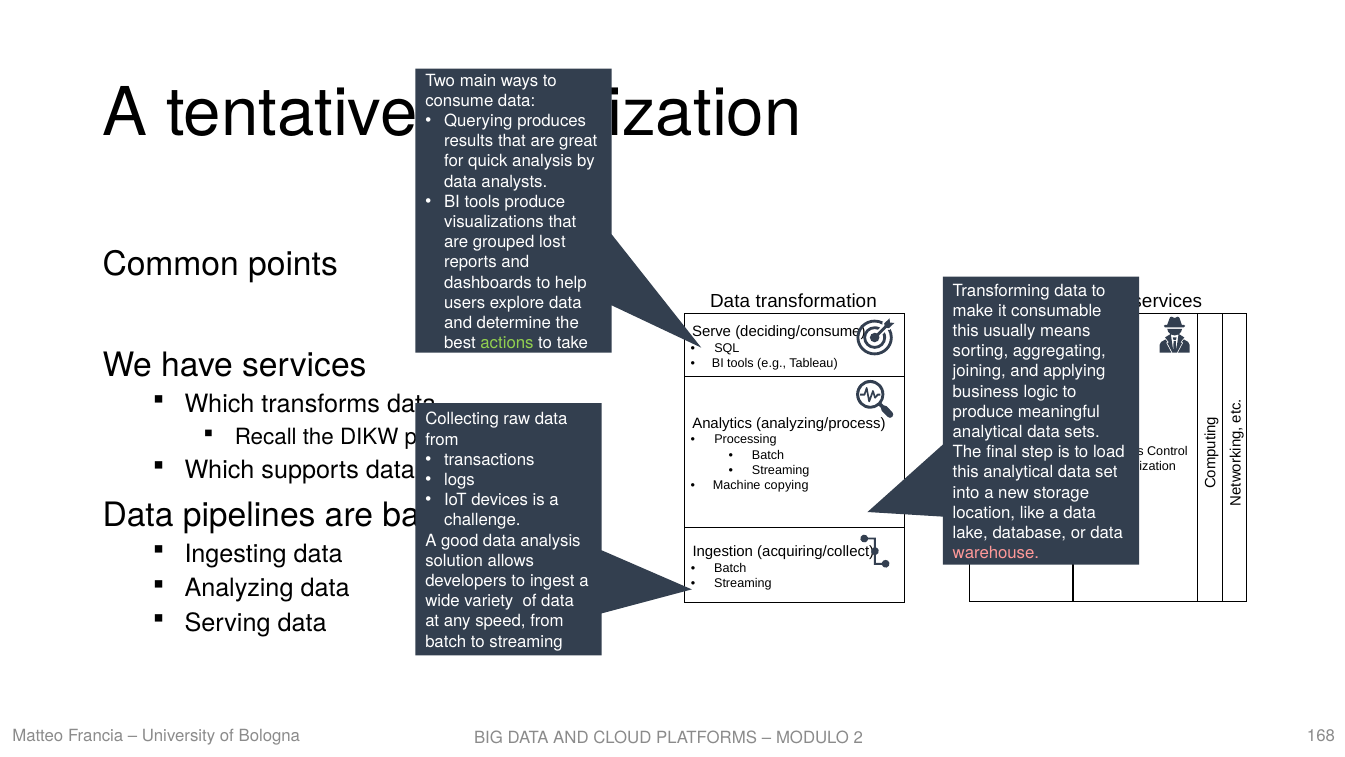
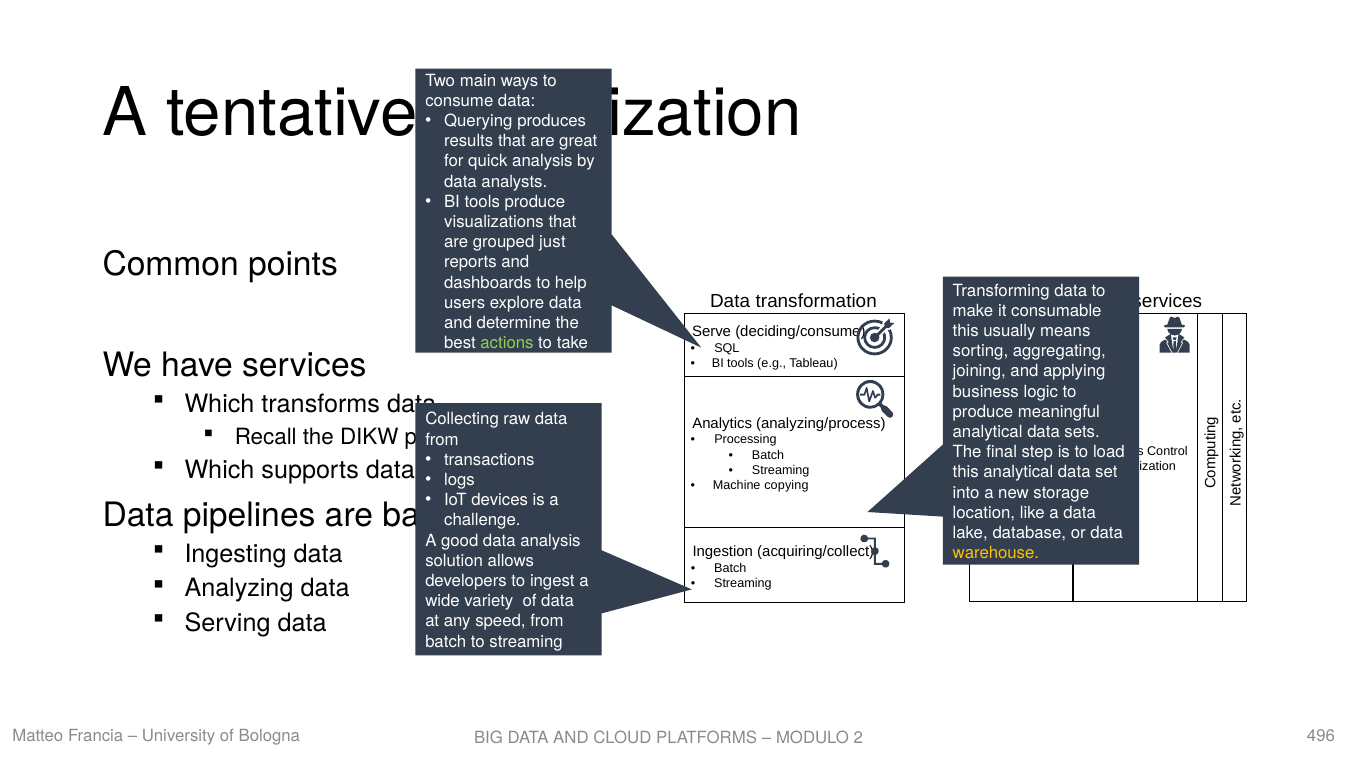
lost: lost -> just (552, 242)
warehouse colour: pink -> yellow (996, 553)
168: 168 -> 496 (1321, 736)
